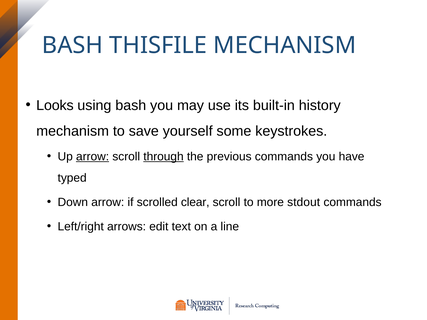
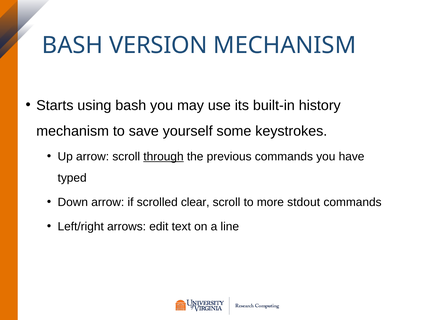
THISFILE: THISFILE -> VERSION (158, 45)
Looks: Looks -> Starts (55, 105)
arrow underline: present -> none (93, 157)
